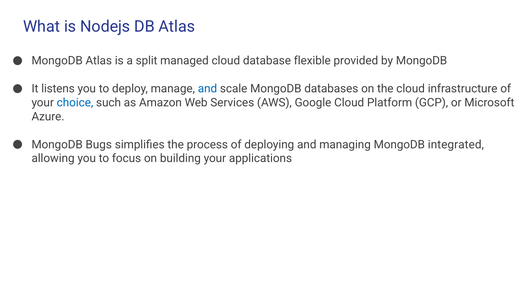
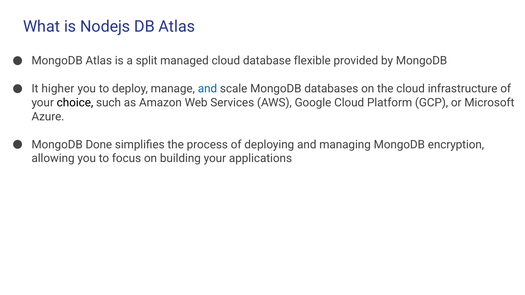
listens: listens -> higher (58, 89)
choice colour: blue -> black (75, 103)
Bugs: Bugs -> Done (99, 145)
integrated: integrated -> encryption (456, 145)
